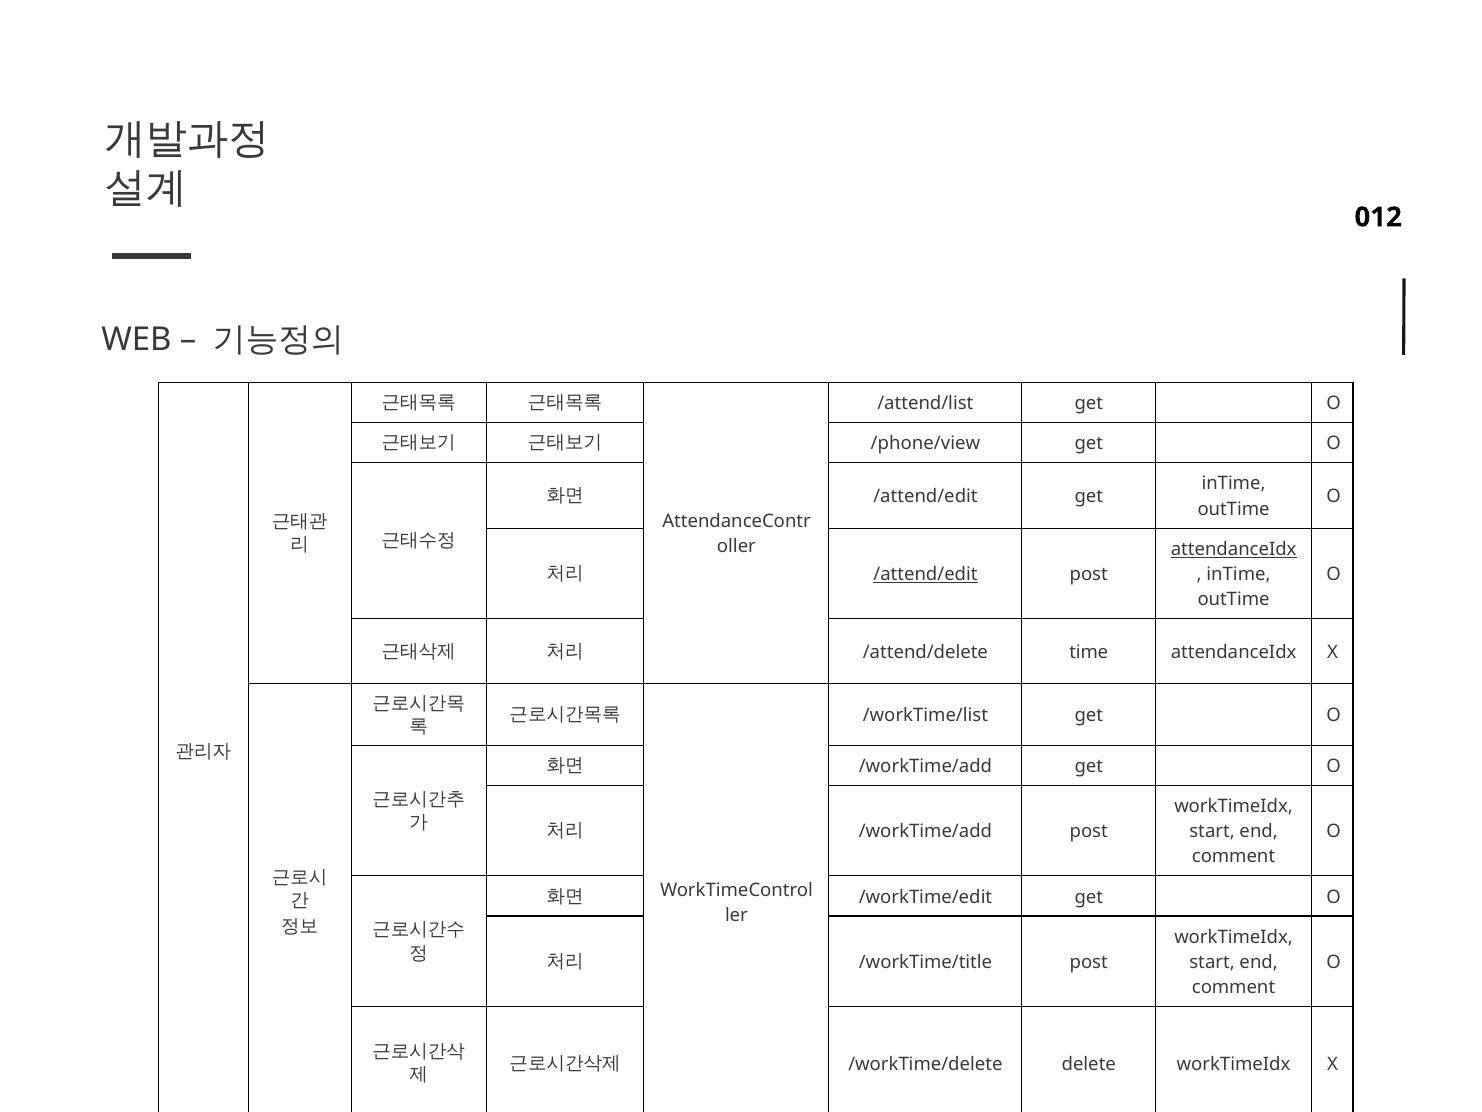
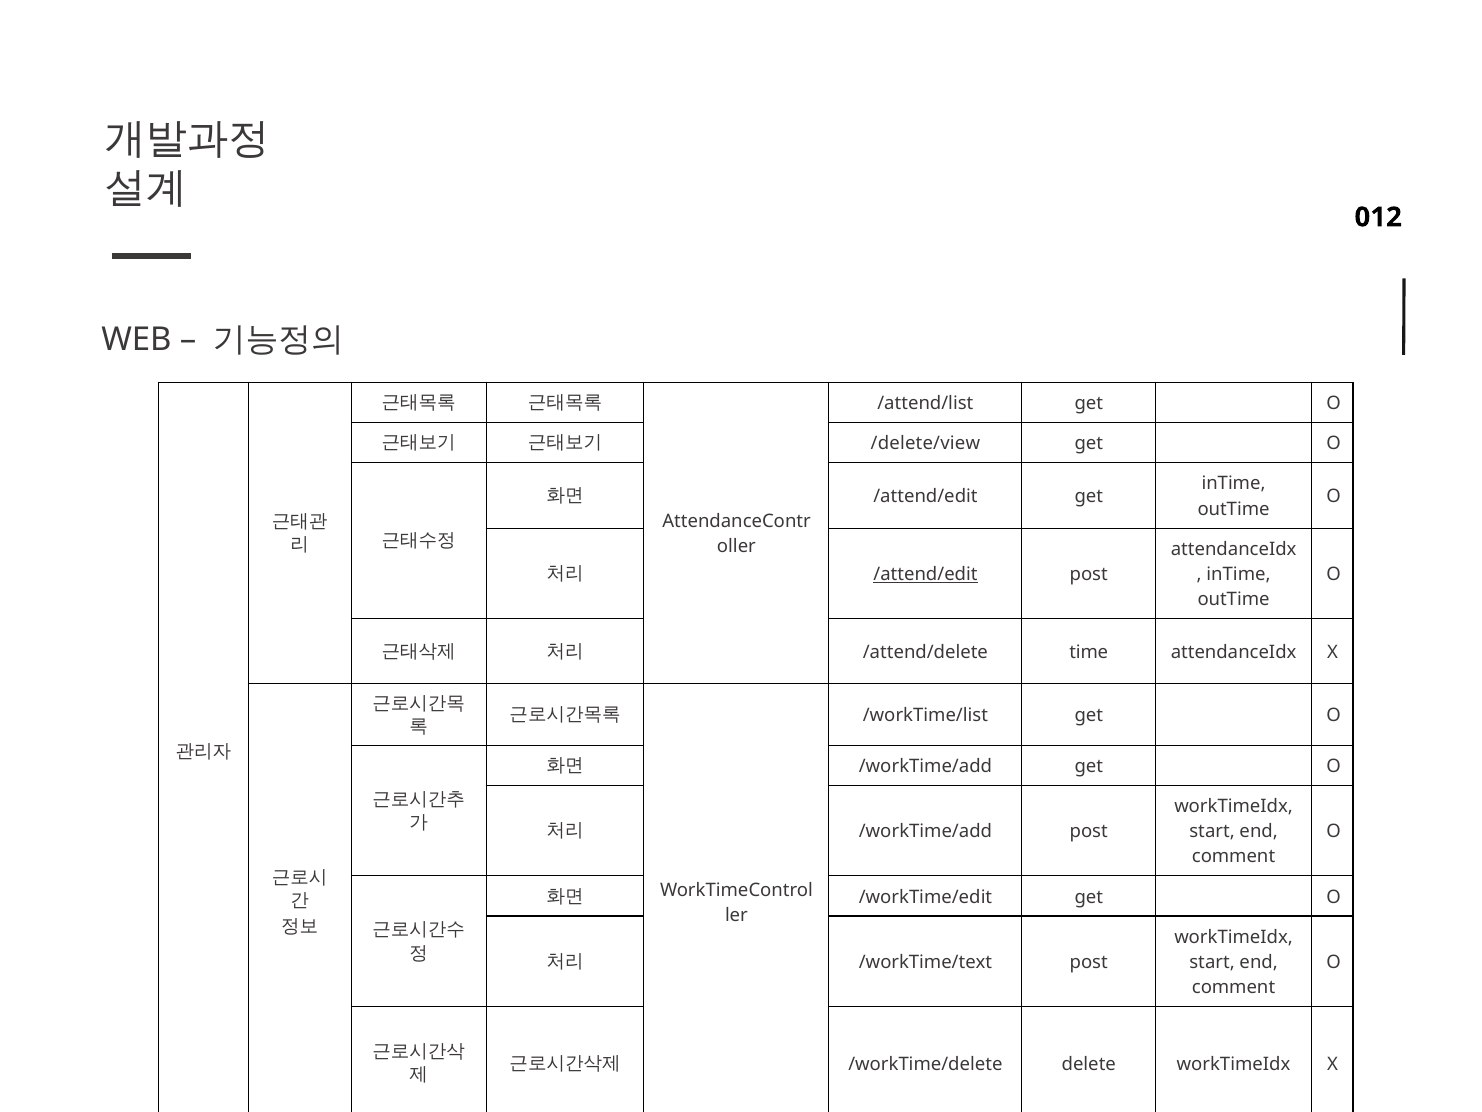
/phone/view: /phone/view -> /delete/view (925, 443)
attendanceIdx underline: present -> none (1234, 549)
/workTime/title: /workTime/title -> /workTime/text (926, 962)
